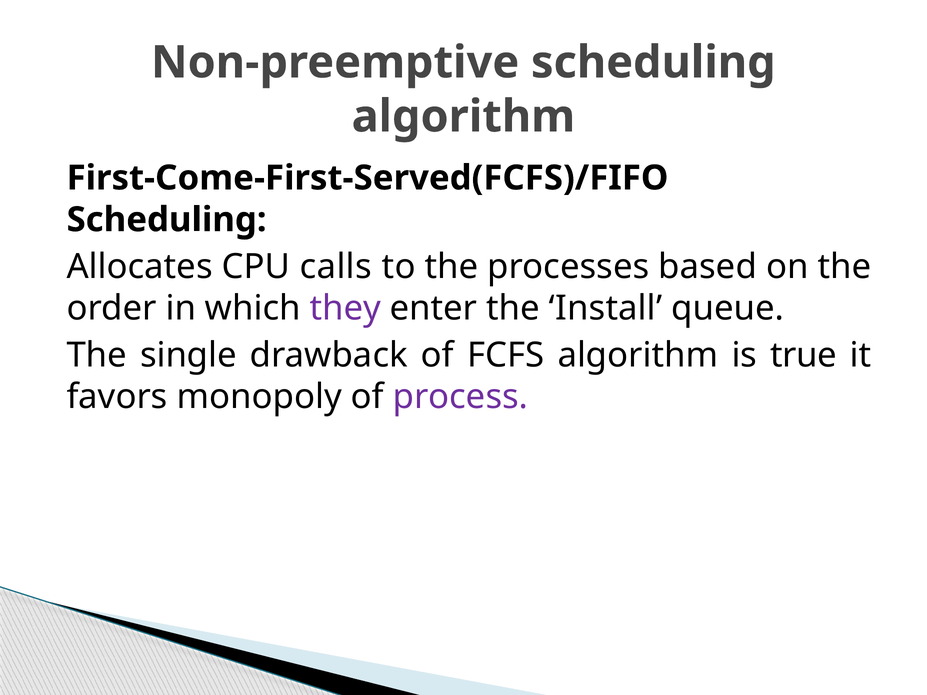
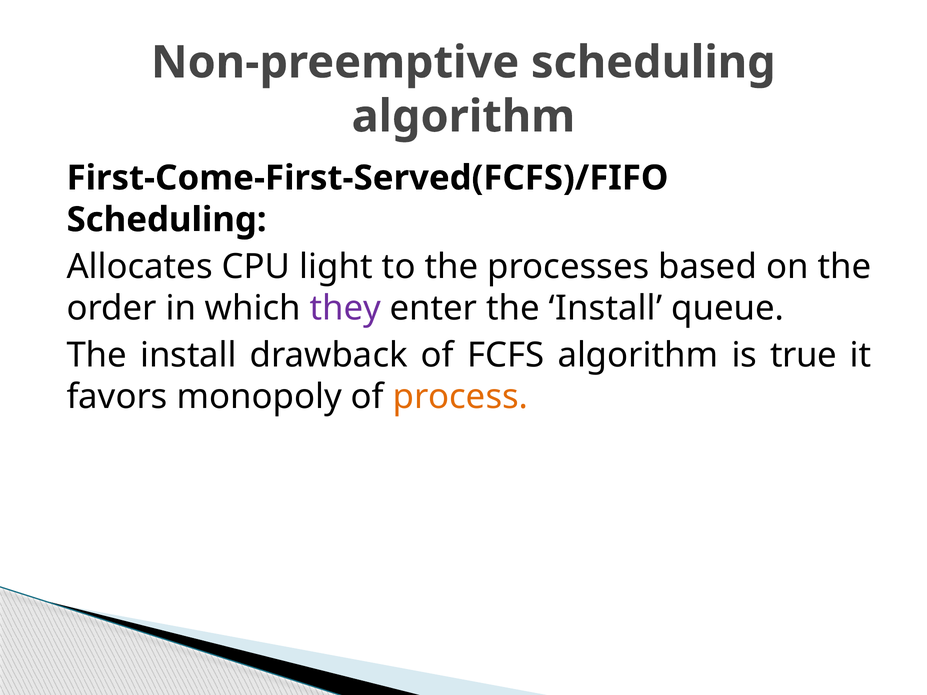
calls: calls -> light (336, 267)
single: single -> install (188, 355)
process colour: purple -> orange (460, 397)
